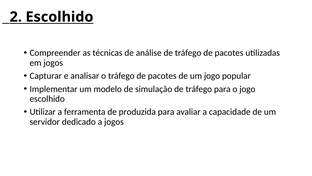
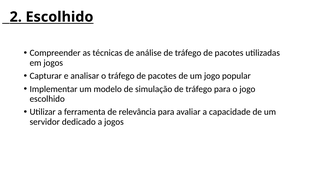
produzida: produzida -> relevância (137, 112)
